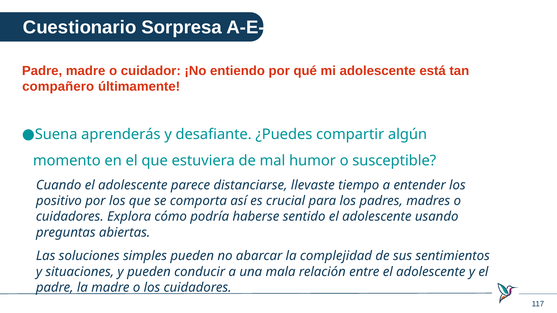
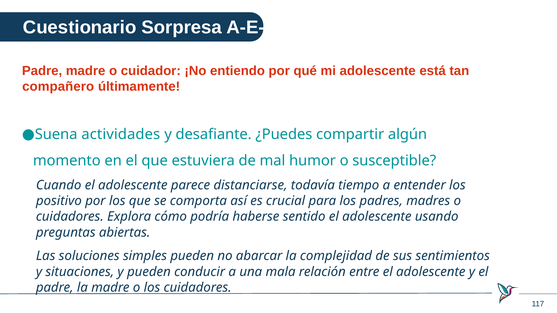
aprenderás: aprenderás -> actividades (121, 134)
llevaste: llevaste -> todavía (313, 185)
